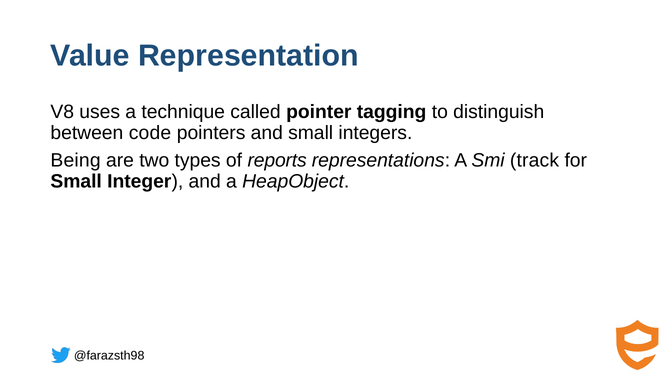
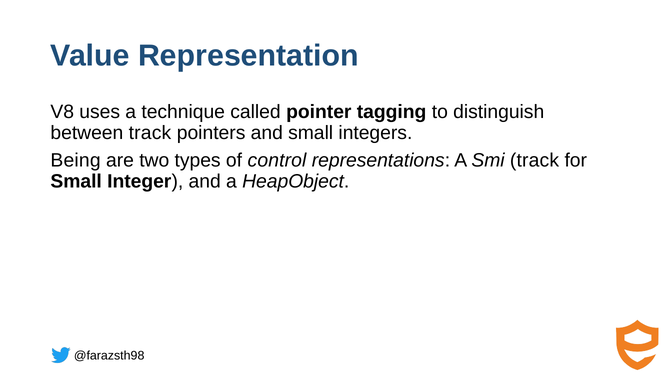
between code: code -> track (150, 133)
reports: reports -> control (277, 161)
